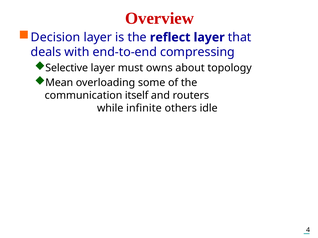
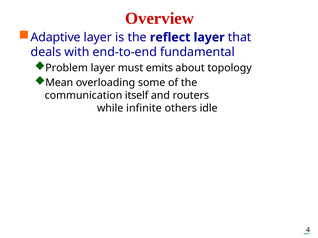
Decision: Decision -> Adaptive (56, 37)
compressing: compressing -> fundamental (197, 52)
Selective: Selective -> Problem (67, 68)
owns: owns -> emits (159, 68)
